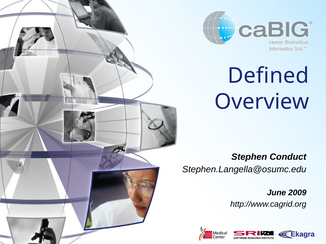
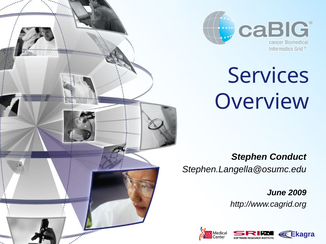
Defined: Defined -> Services (268, 76)
